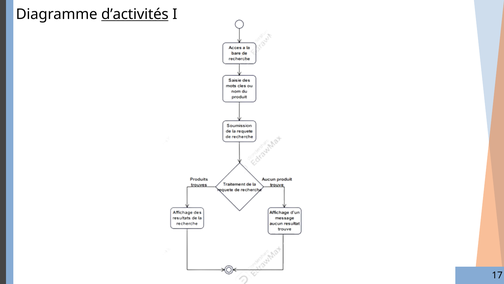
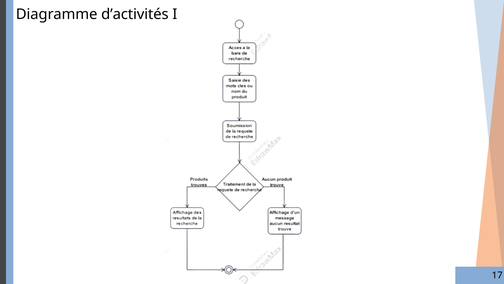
d’activités underline: present -> none (135, 14)
